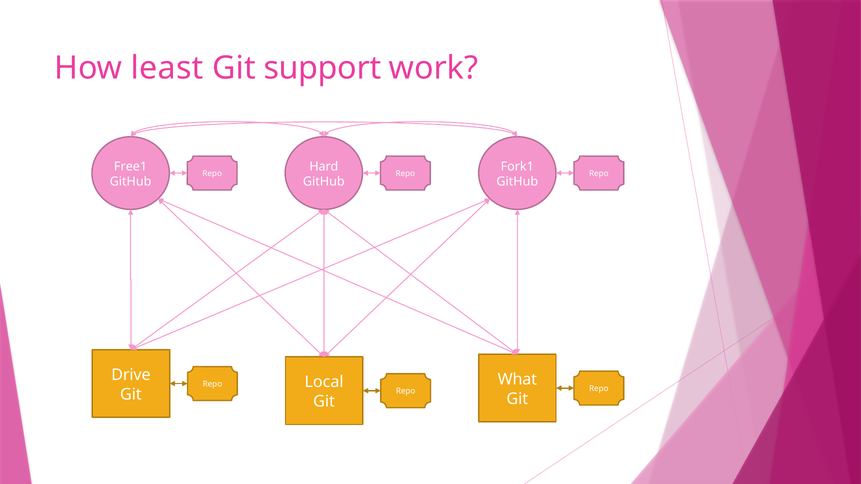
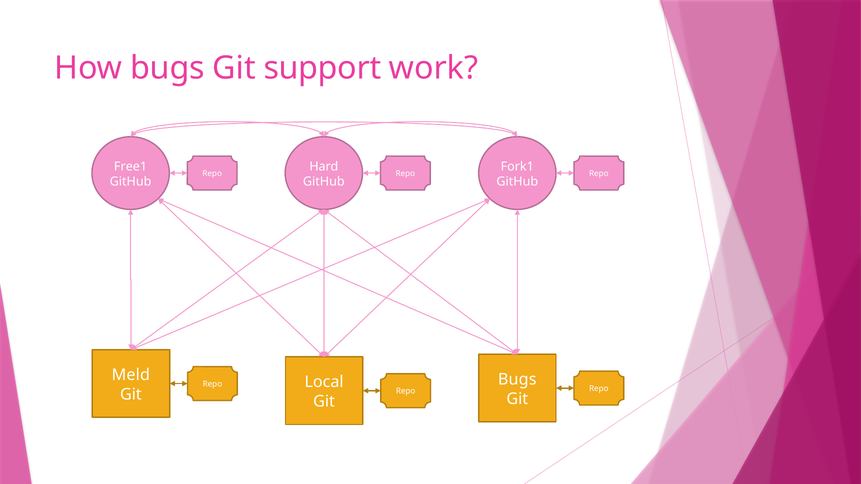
How least: least -> bugs (167, 68)
Drive: Drive -> Meld (131, 375)
What: What -> Bugs (517, 380)
